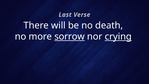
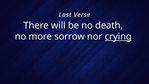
sorrow underline: present -> none (70, 36)
